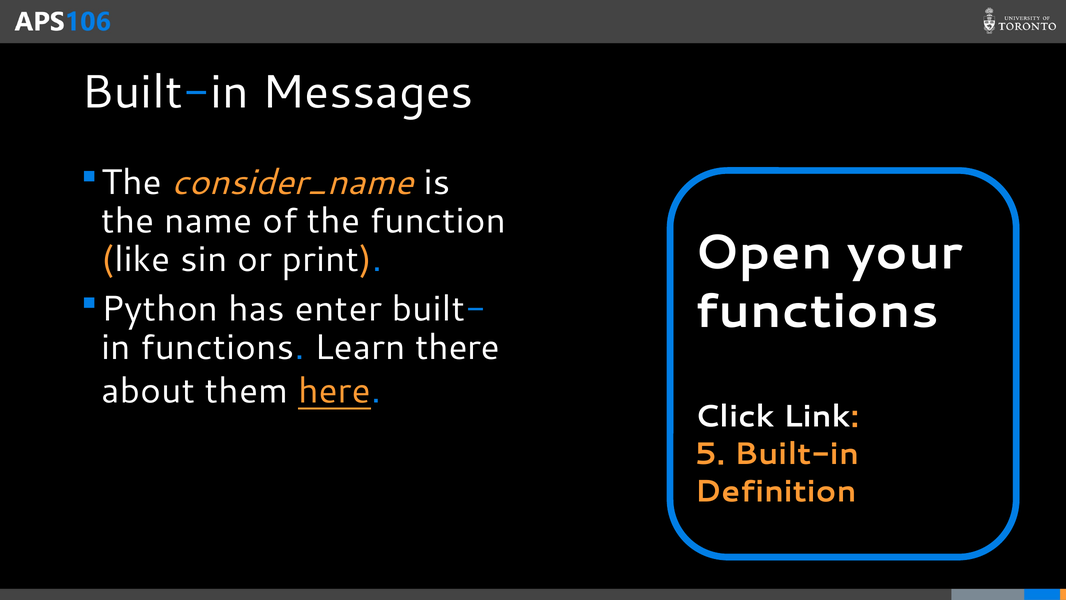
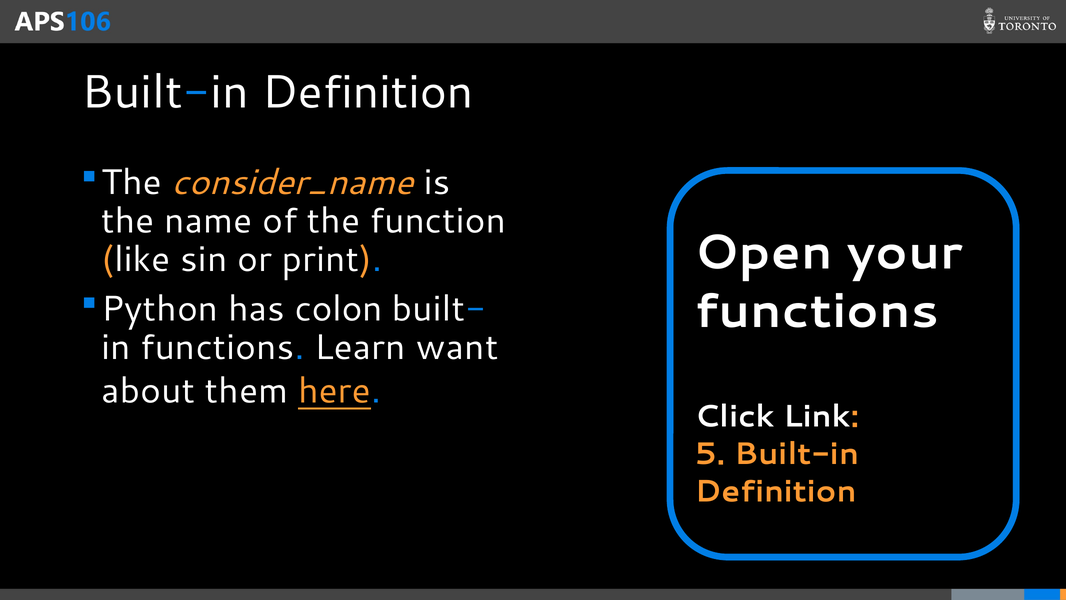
Messages: Messages -> Definition (368, 92)
enter: enter -> colon (339, 309)
there: there -> want (457, 347)
